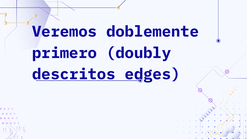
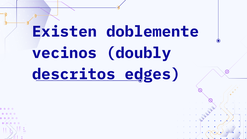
Veremos: Veremos -> Existen (65, 32)
primero: primero -> vecinos (65, 53)
